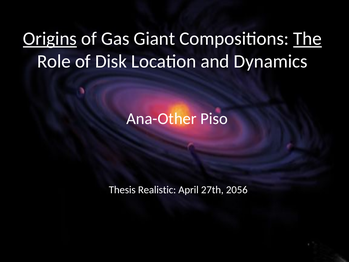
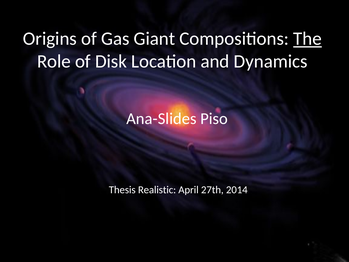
Origins underline: present -> none (50, 39)
Ana-Other: Ana-Other -> Ana-Slides (161, 119)
2056: 2056 -> 2014 (237, 190)
